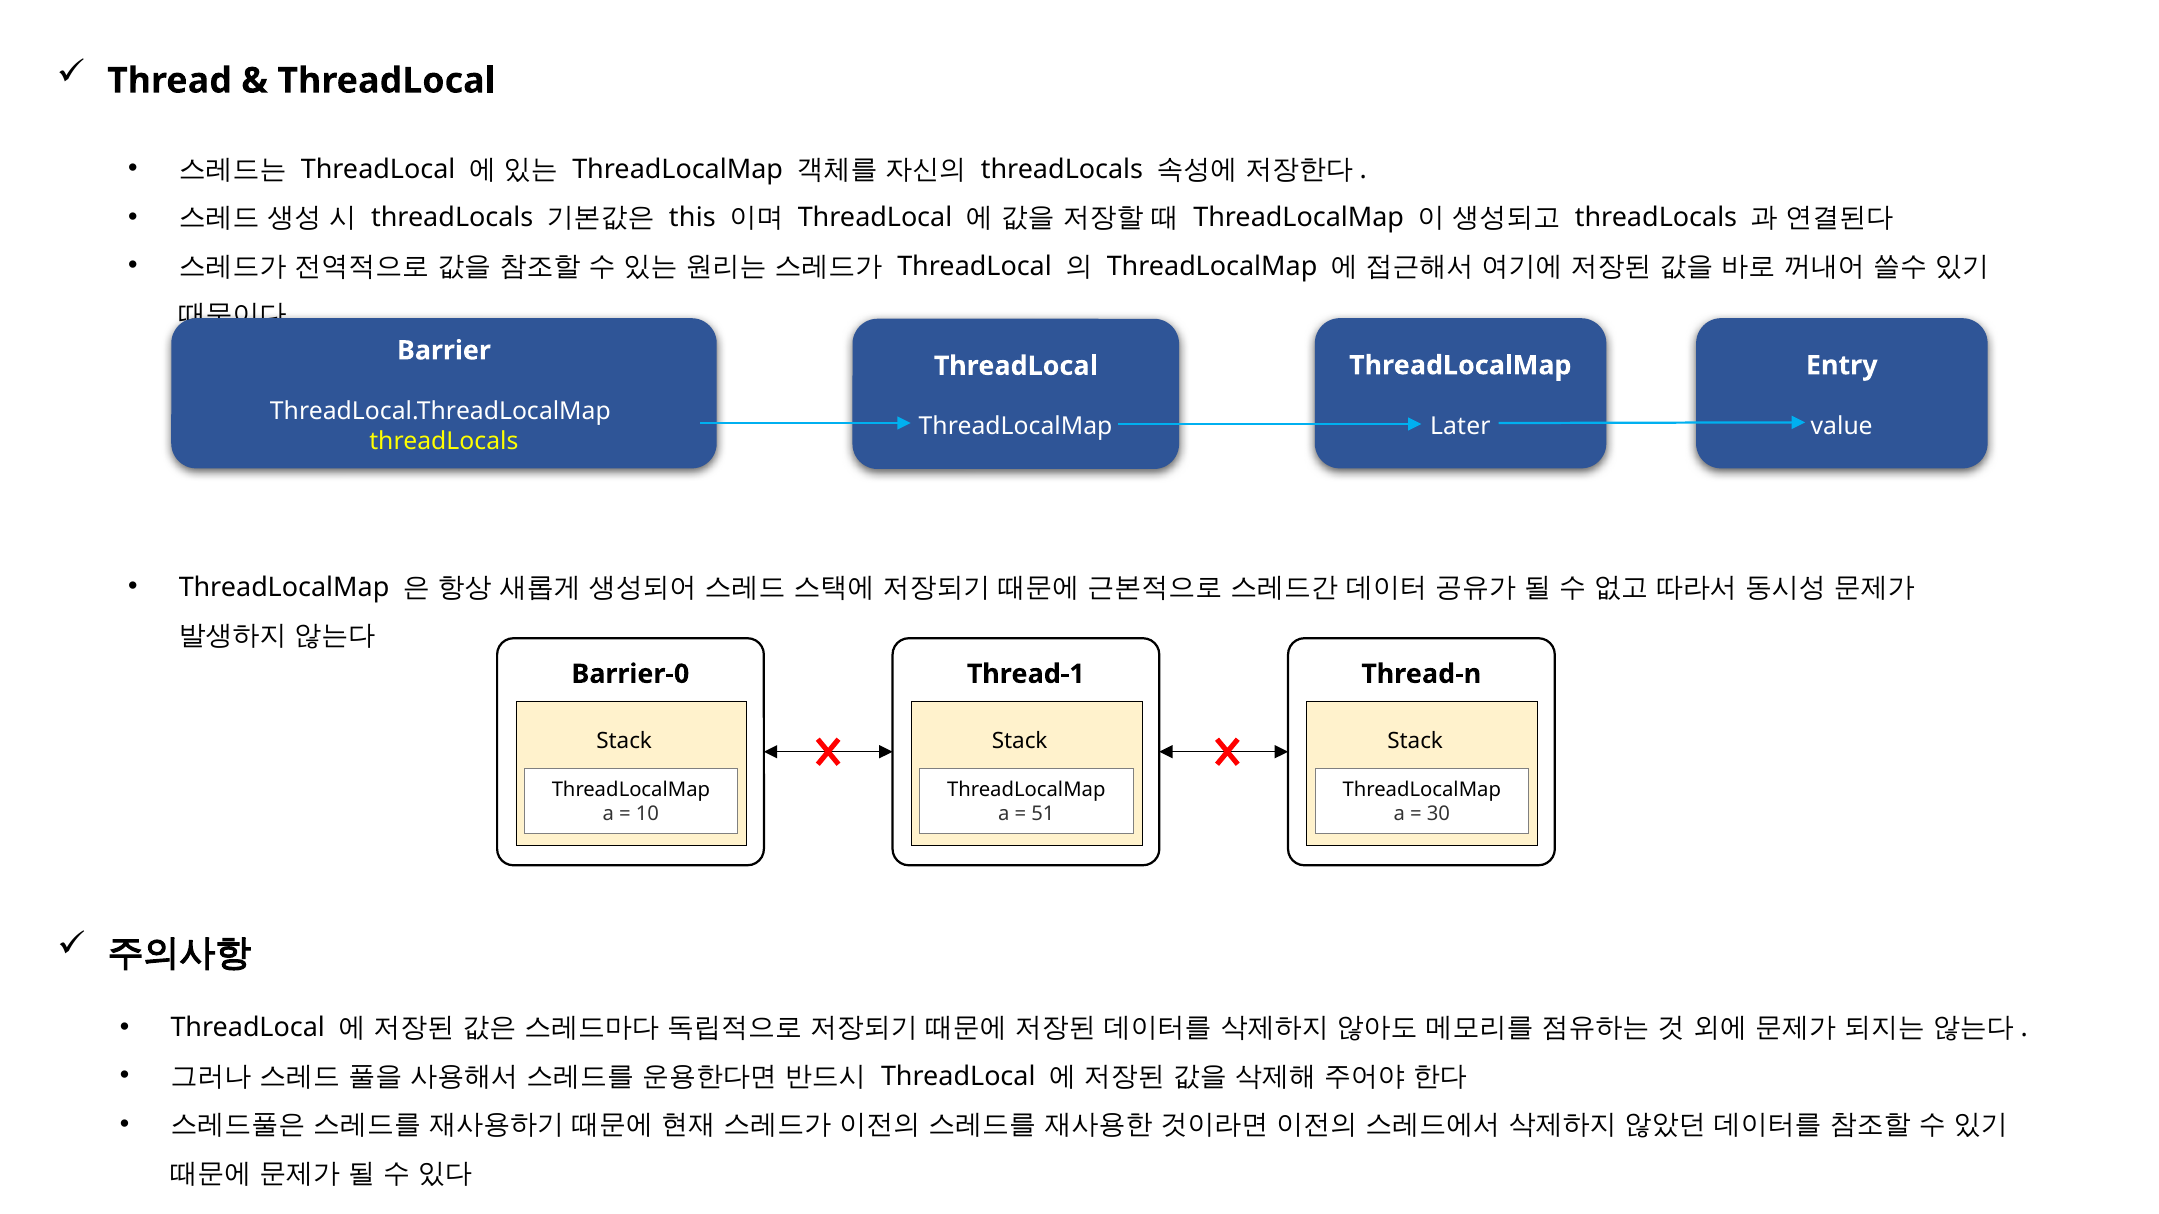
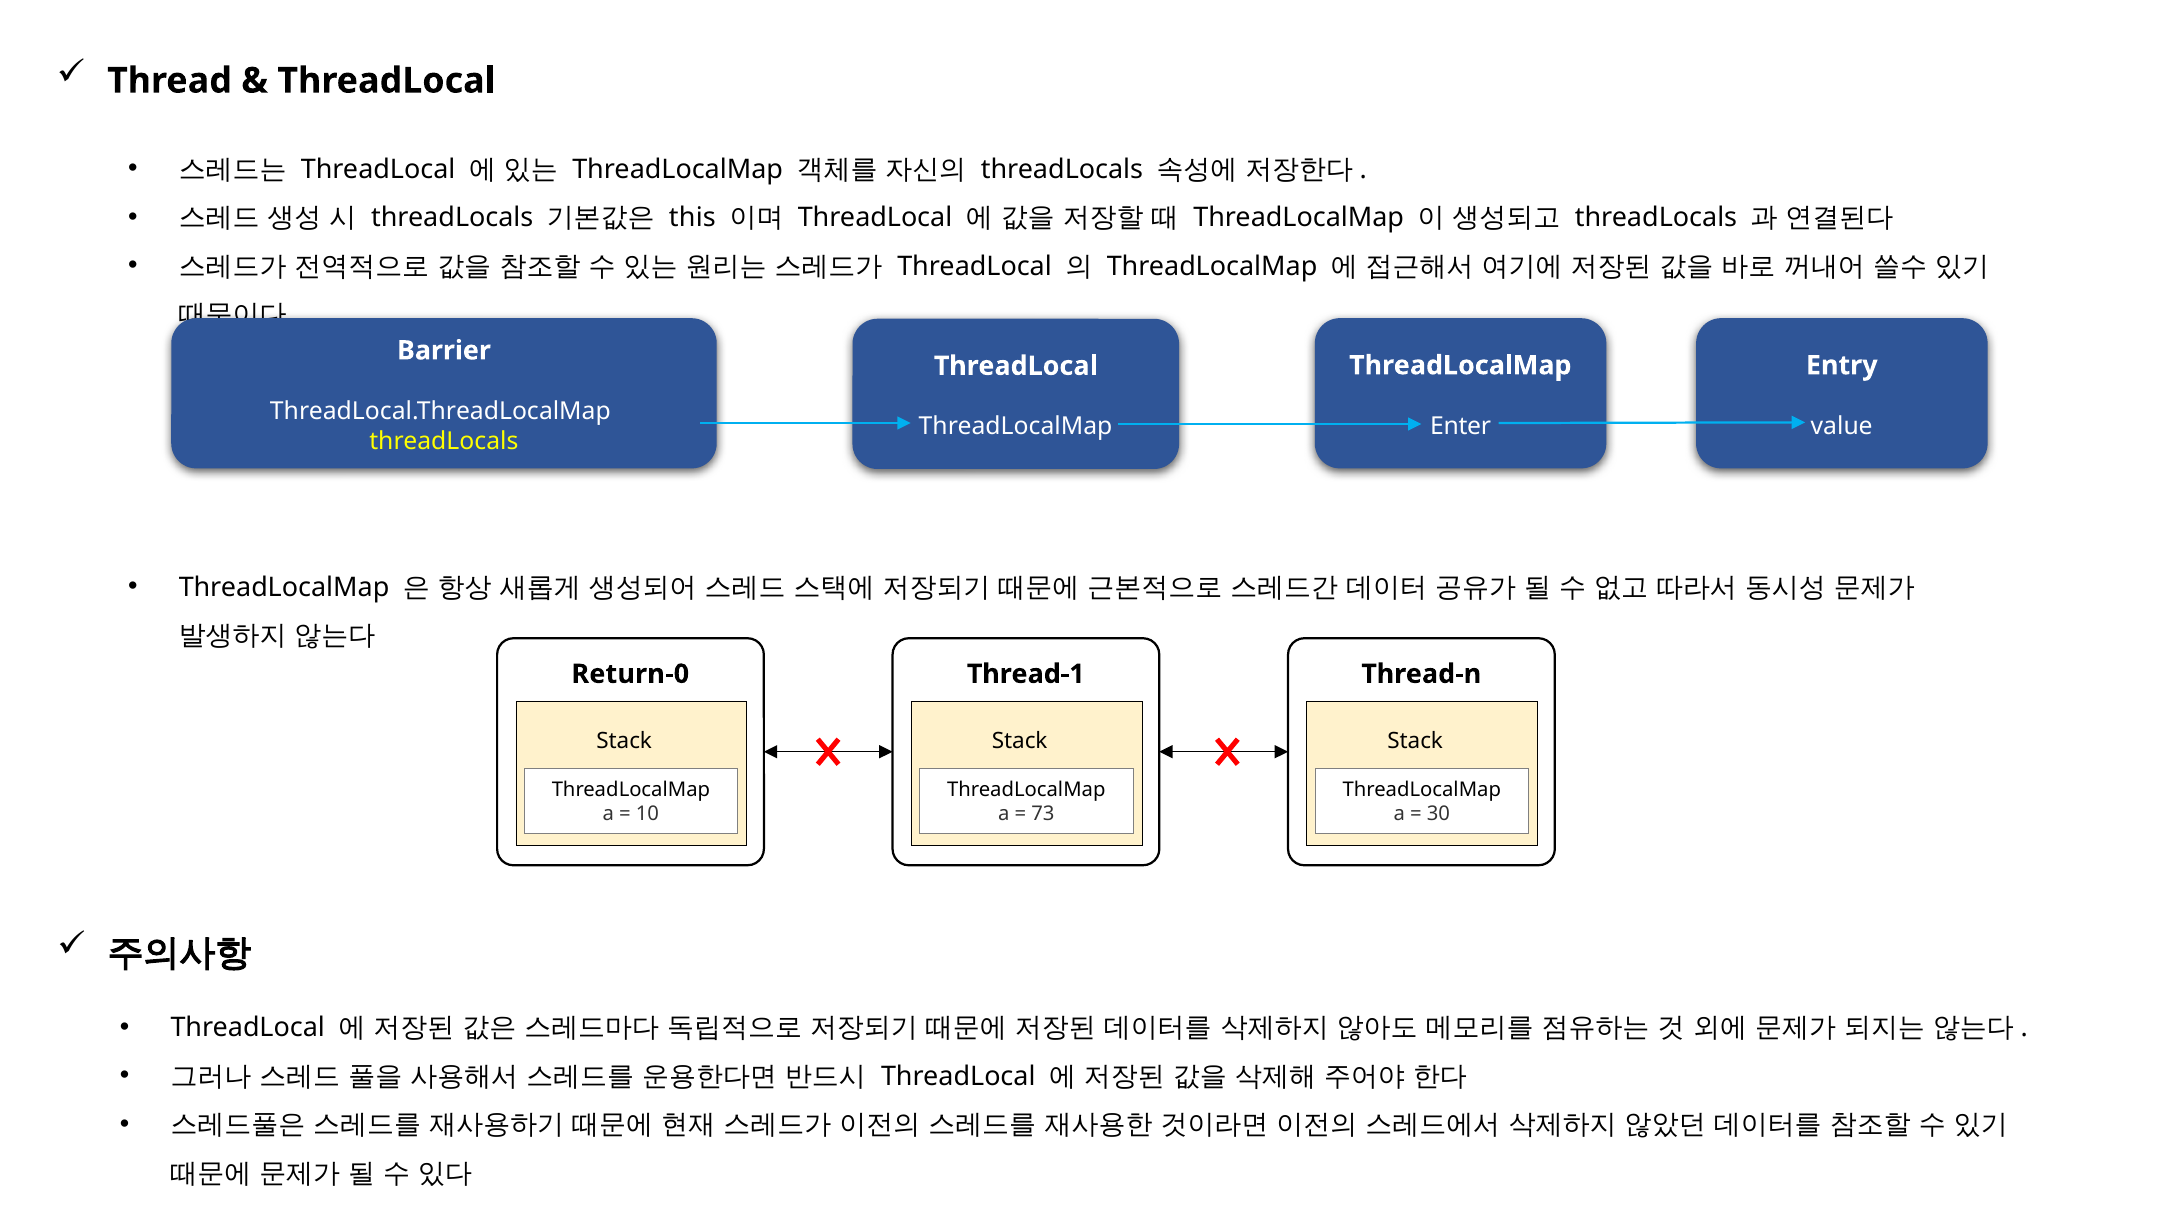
Later: Later -> Enter (1461, 426)
Barrier-0: Barrier-0 -> Return-0 (630, 674)
51: 51 -> 73 (1043, 814)
